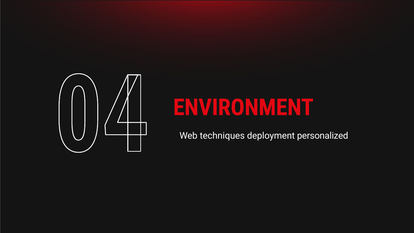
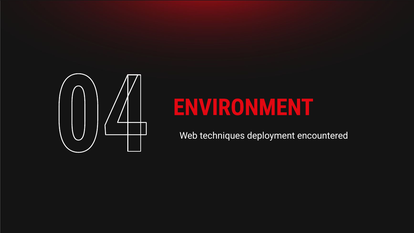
personalized: personalized -> encountered (323, 136)
